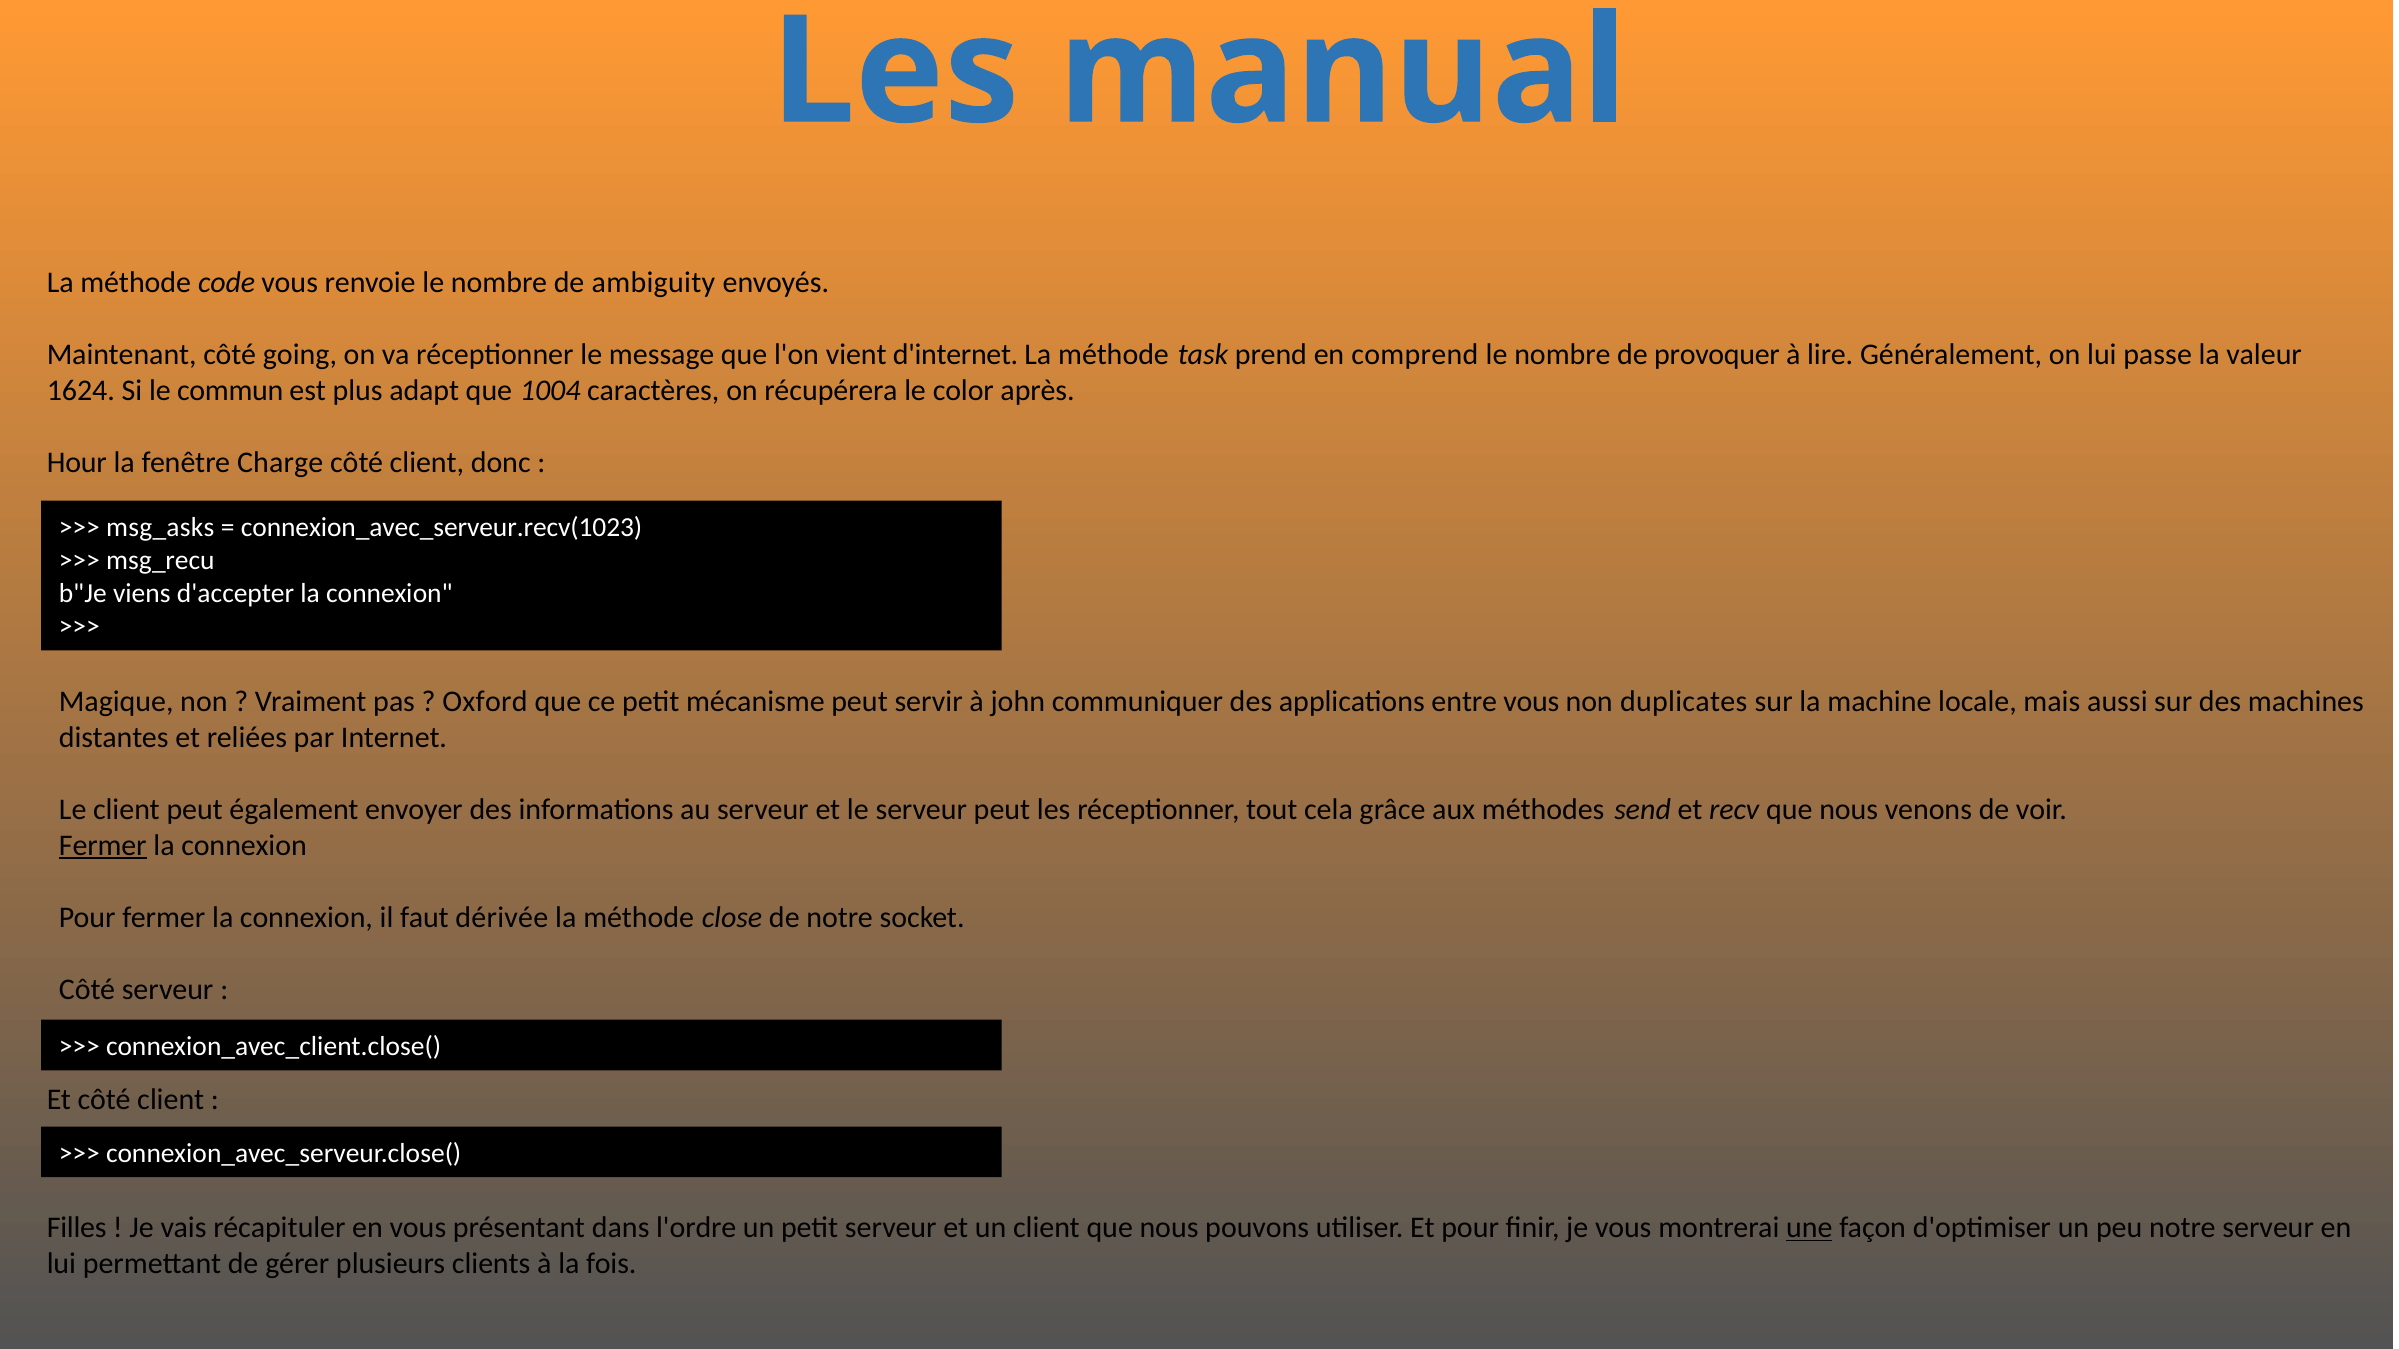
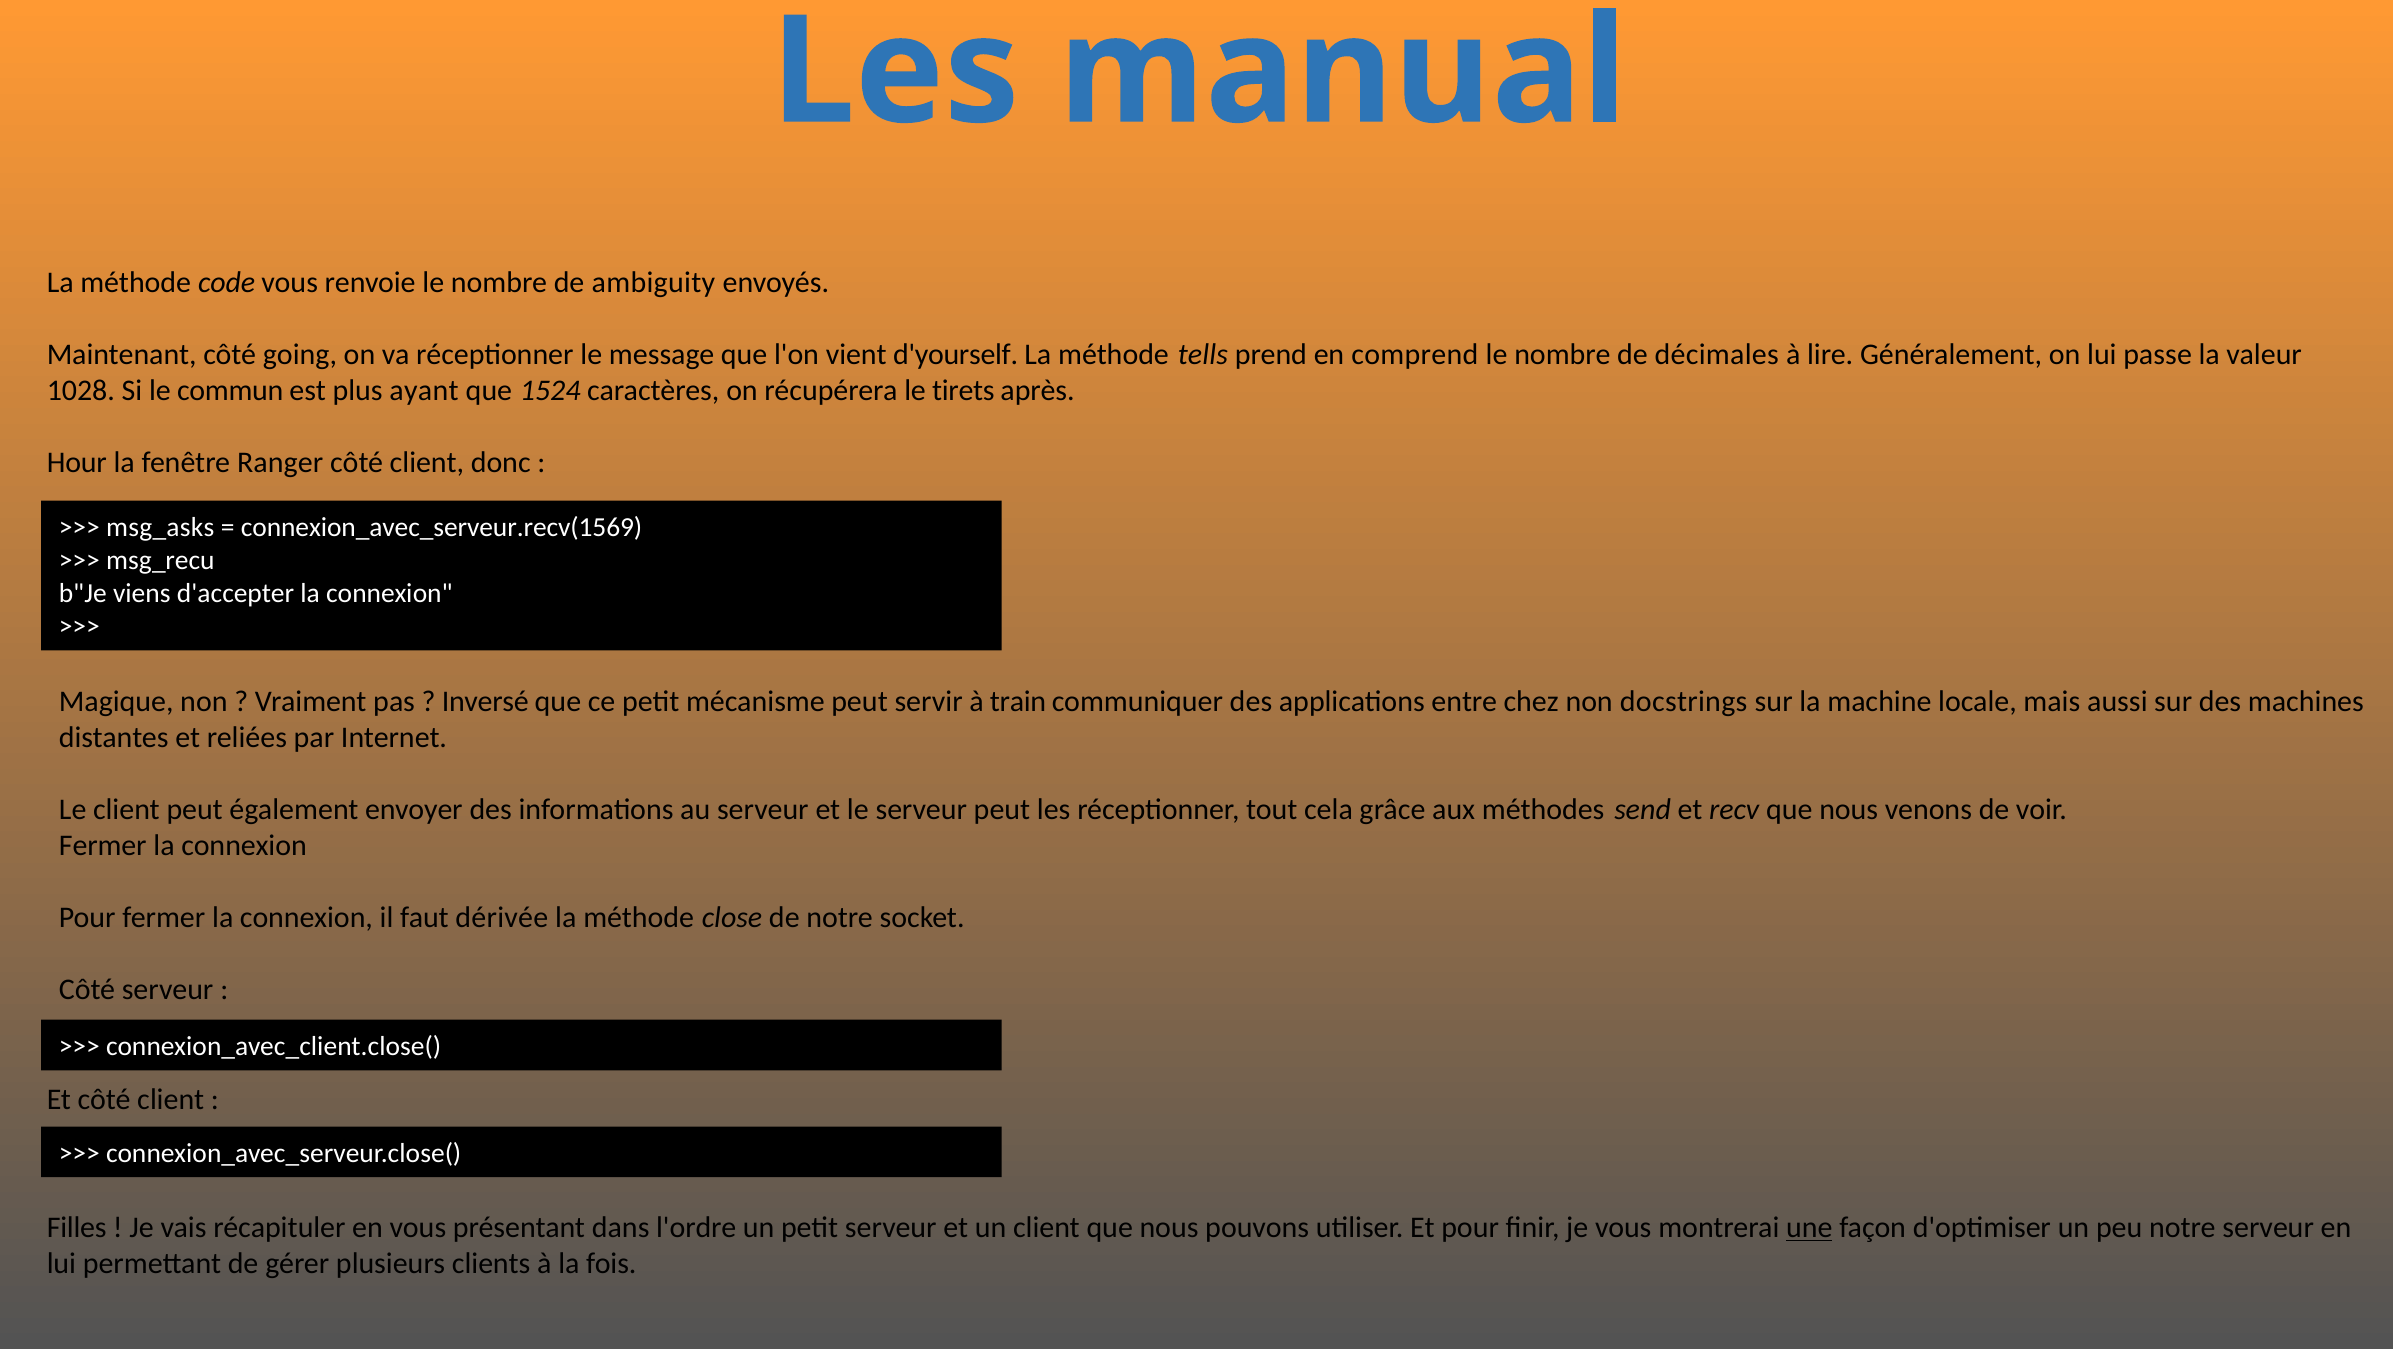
d'internet: d'internet -> d'yourself (956, 354)
task: task -> tells (1203, 354)
provoquer: provoquer -> décimales (1717, 354)
1624: 1624 -> 1028 (81, 390)
adapt: adapt -> ayant (424, 390)
1004: 1004 -> 1524 (550, 390)
color: color -> tirets (963, 390)
Charge: Charge -> Ranger (280, 462)
connexion_avec_serveur.recv(1023: connexion_avec_serveur.recv(1023 -> connexion_avec_serveur.recv(1569 (442, 528)
Oxford: Oxford -> Inversé (485, 702)
john: john -> train (1018, 702)
entre vous: vous -> chez (1531, 702)
duplicates: duplicates -> docstrings (1684, 702)
Fermer underline: present -> none (103, 846)
